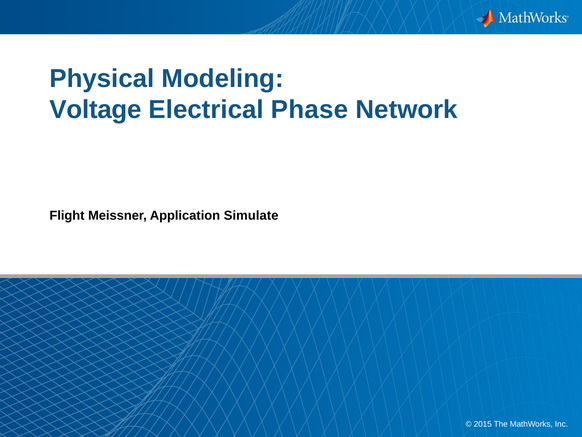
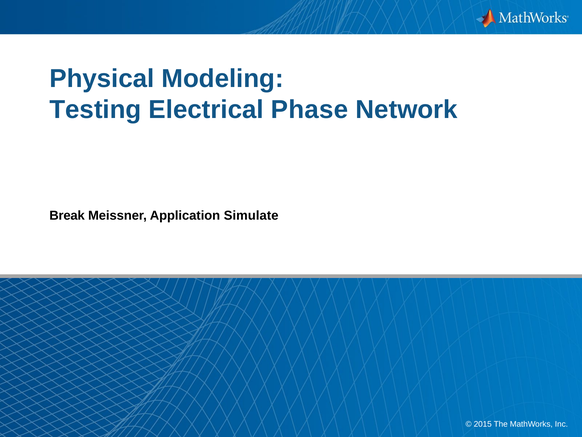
Voltage: Voltage -> Testing (95, 109)
Flight: Flight -> Break (67, 215)
